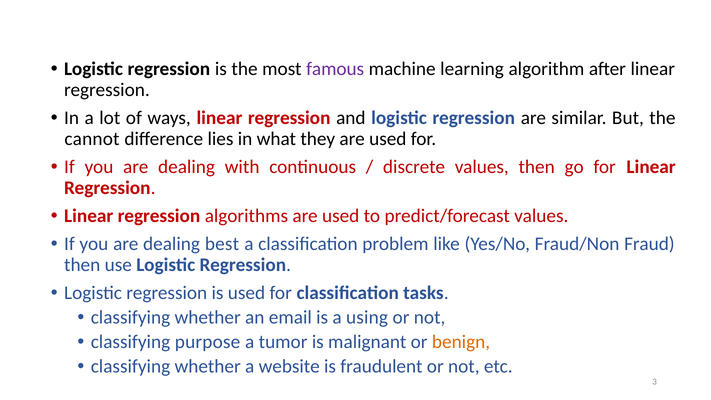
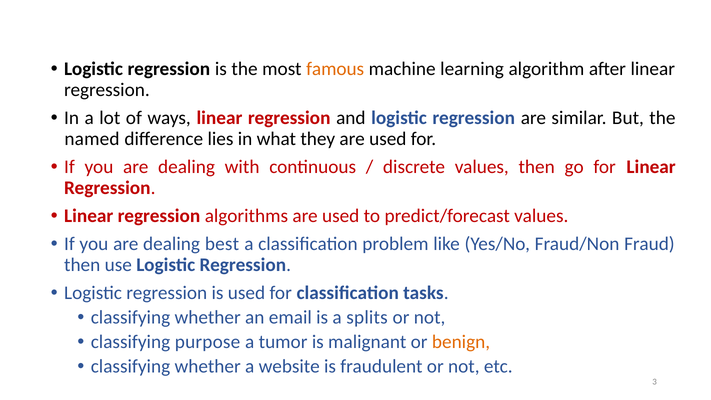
famous colour: purple -> orange (335, 69)
cannot: cannot -> named (92, 139)
using: using -> splits (367, 318)
